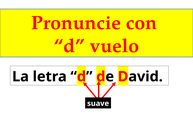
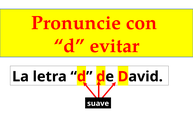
vuelo: vuelo -> evitar (115, 46)
